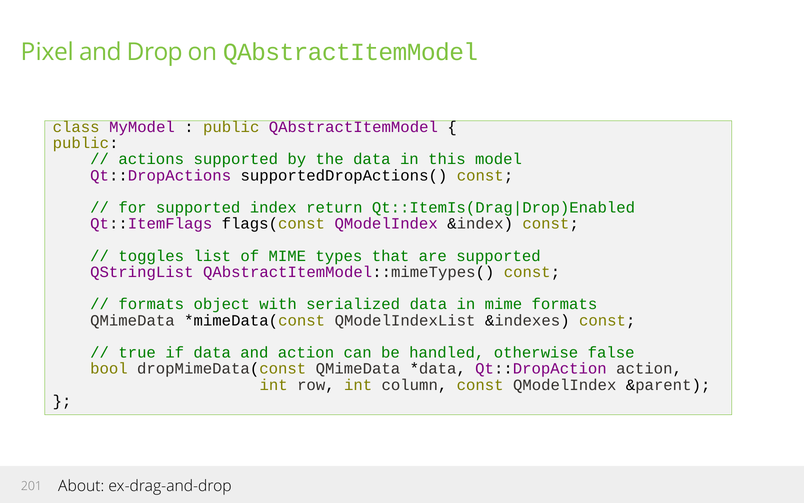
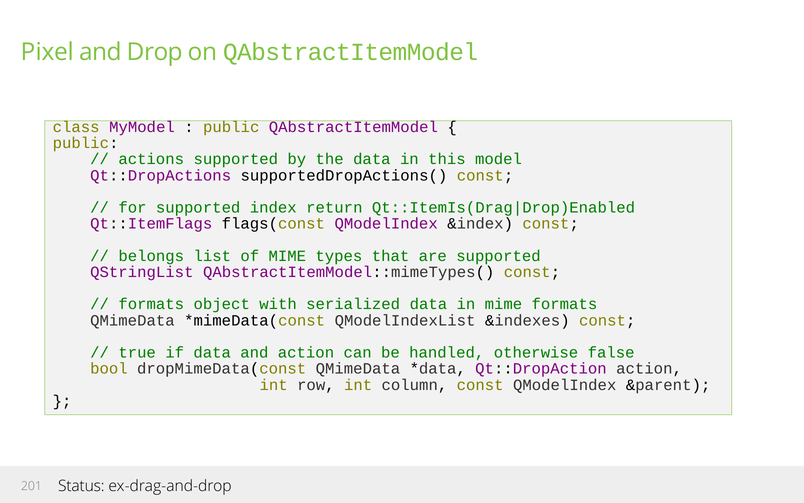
toggles: toggles -> belongs (151, 256)
About: About -> Status (81, 486)
